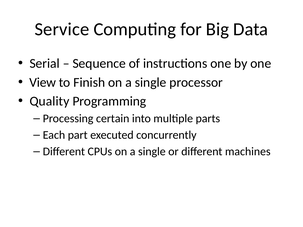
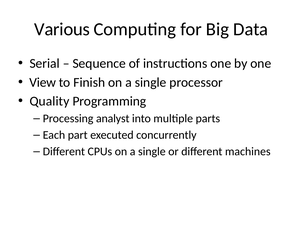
Service: Service -> Various (62, 29)
certain: certain -> analyst (113, 119)
